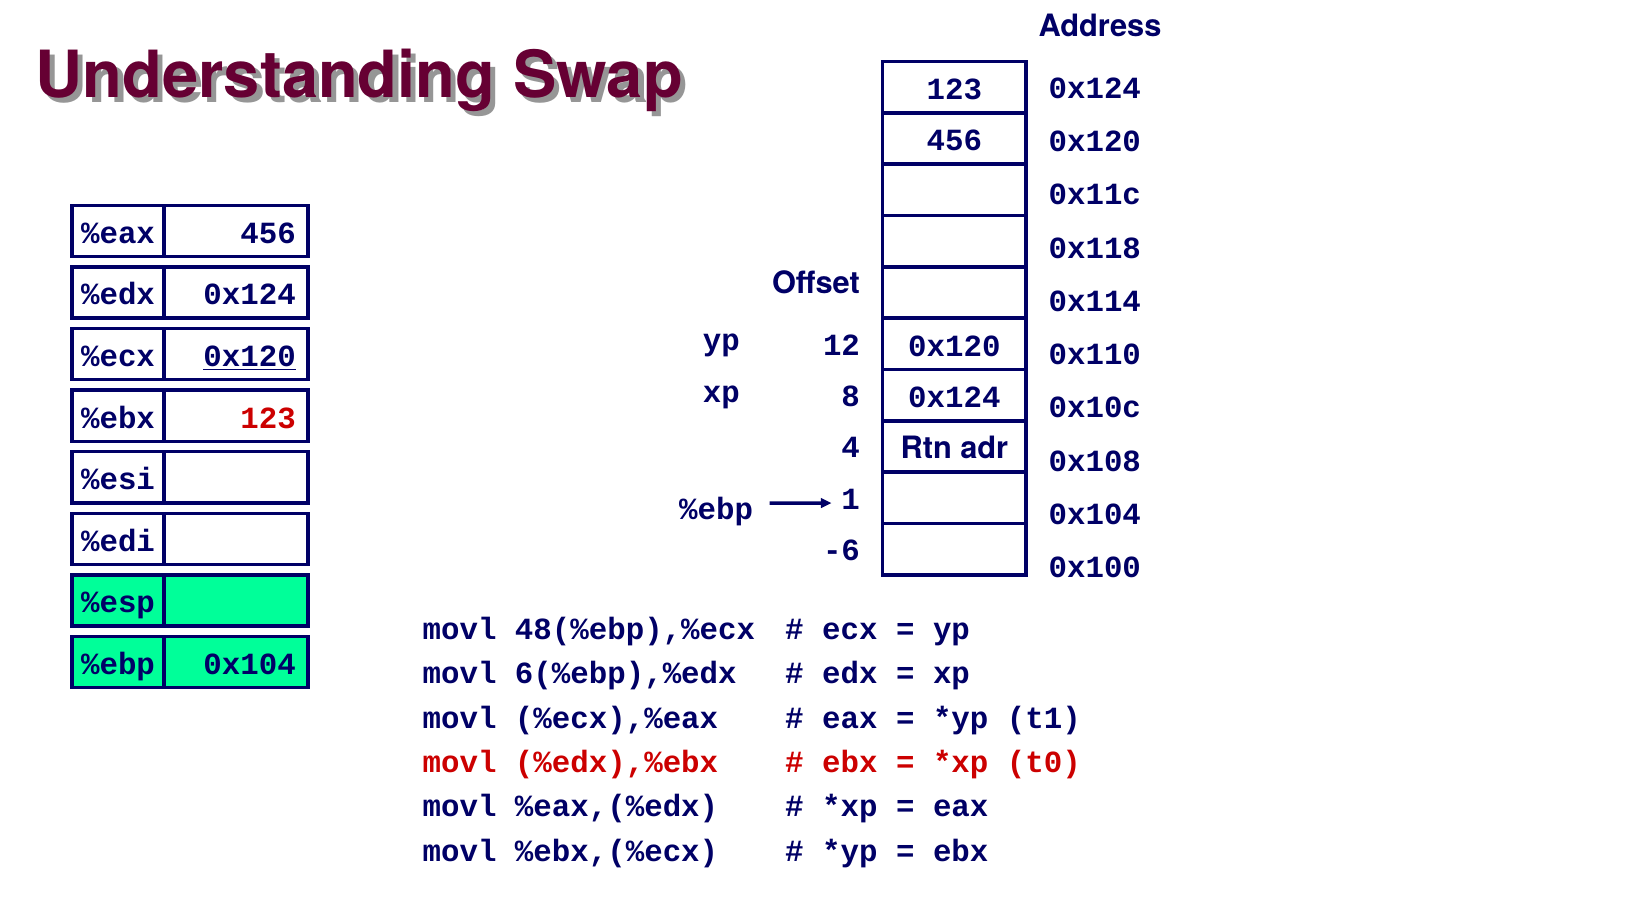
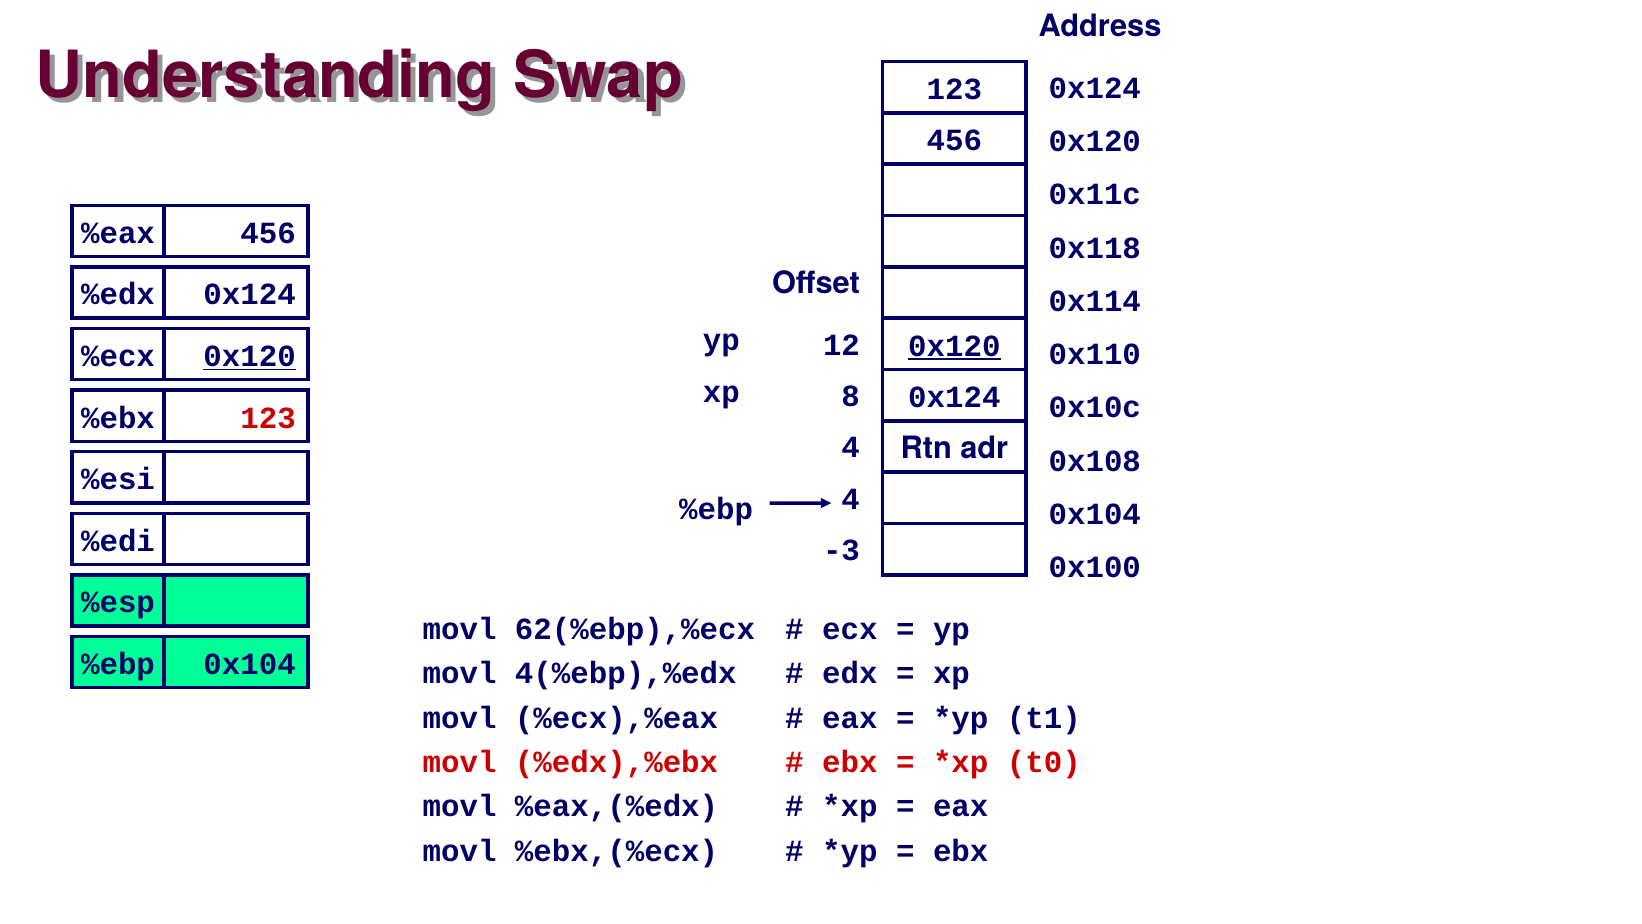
0x120 underline: none -> present (954, 346)
%ebp 1: 1 -> 4 (851, 499)
-6: -6 -> -3 (841, 550)
48(%ebp),%ecx: 48(%ebp),%ecx -> 62(%ebp),%ecx (635, 629)
6(%ebp),%edx: 6(%ebp),%edx -> 4(%ebp),%edx (626, 673)
